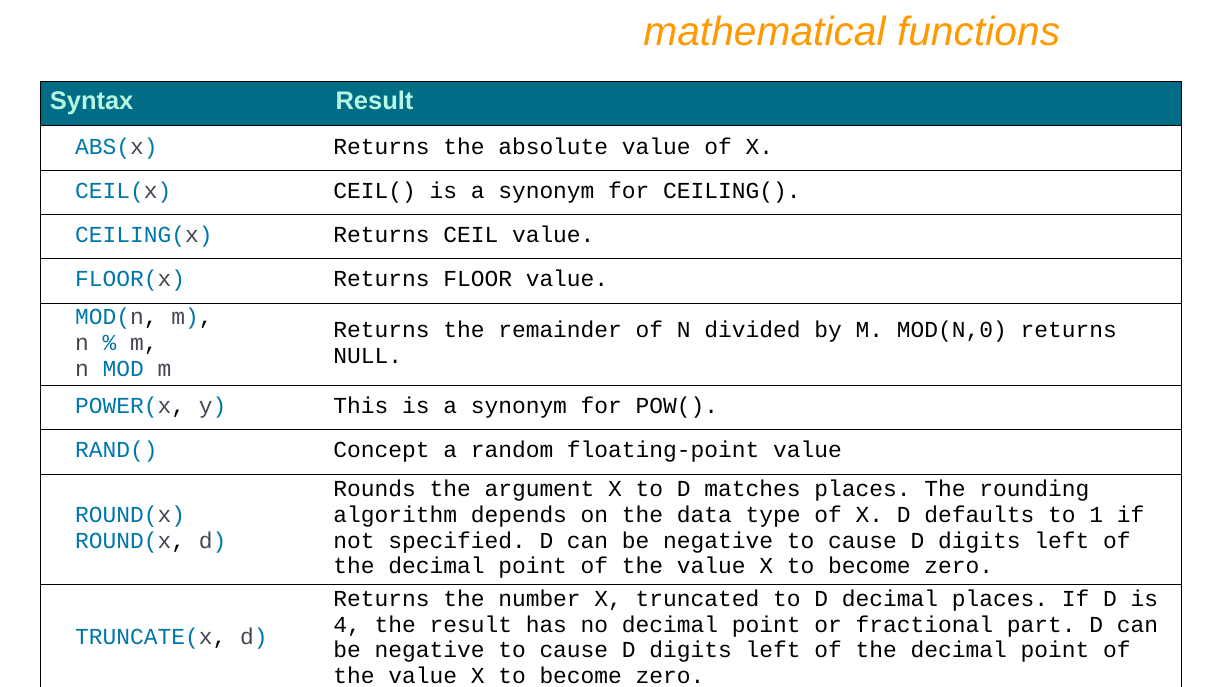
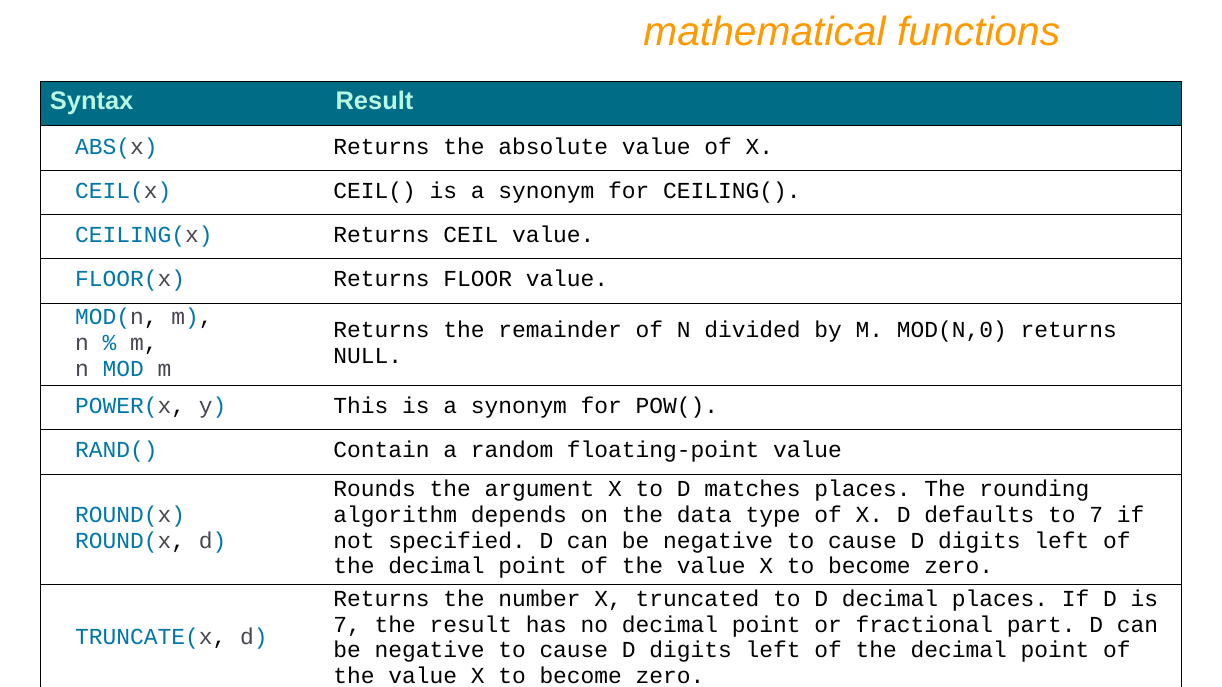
Concept: Concept -> Contain (381, 451)
to 1: 1 -> 7 (1096, 515)
4: 4 -> 7 (347, 625)
